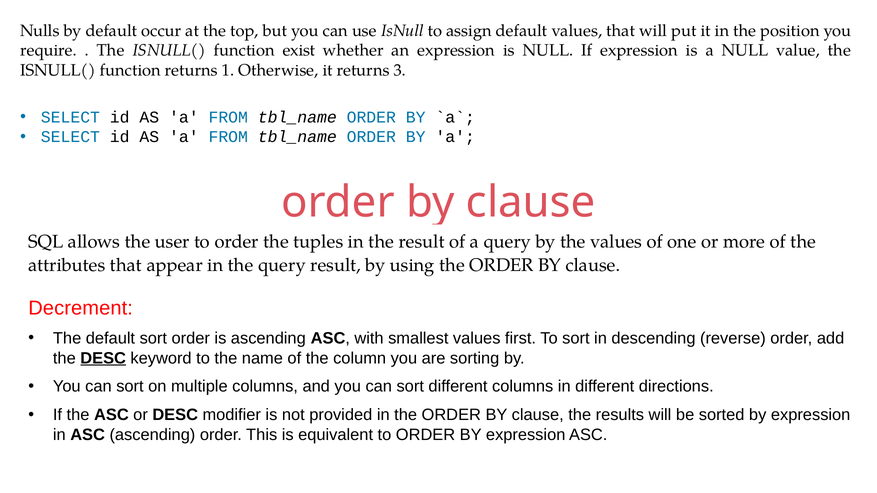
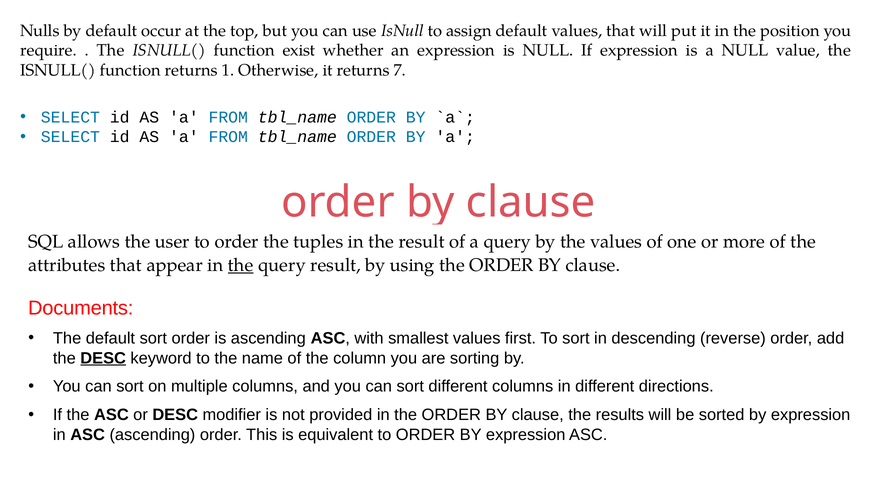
3: 3 -> 7 (400, 70)
the underline: none -> present (241, 265)
Decrement: Decrement -> Documents (81, 308)
